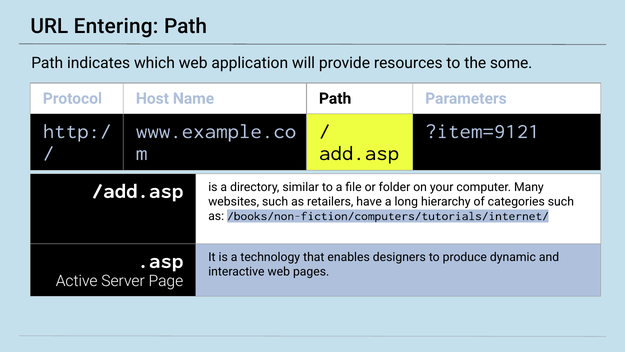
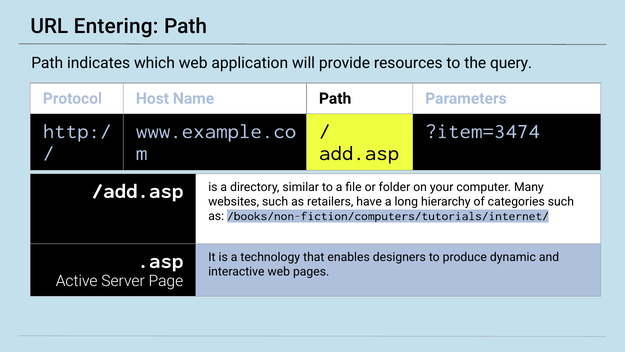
some: some -> query (511, 63)
?item=9121: ?item=9121 -> ?item=3474 (482, 131)
